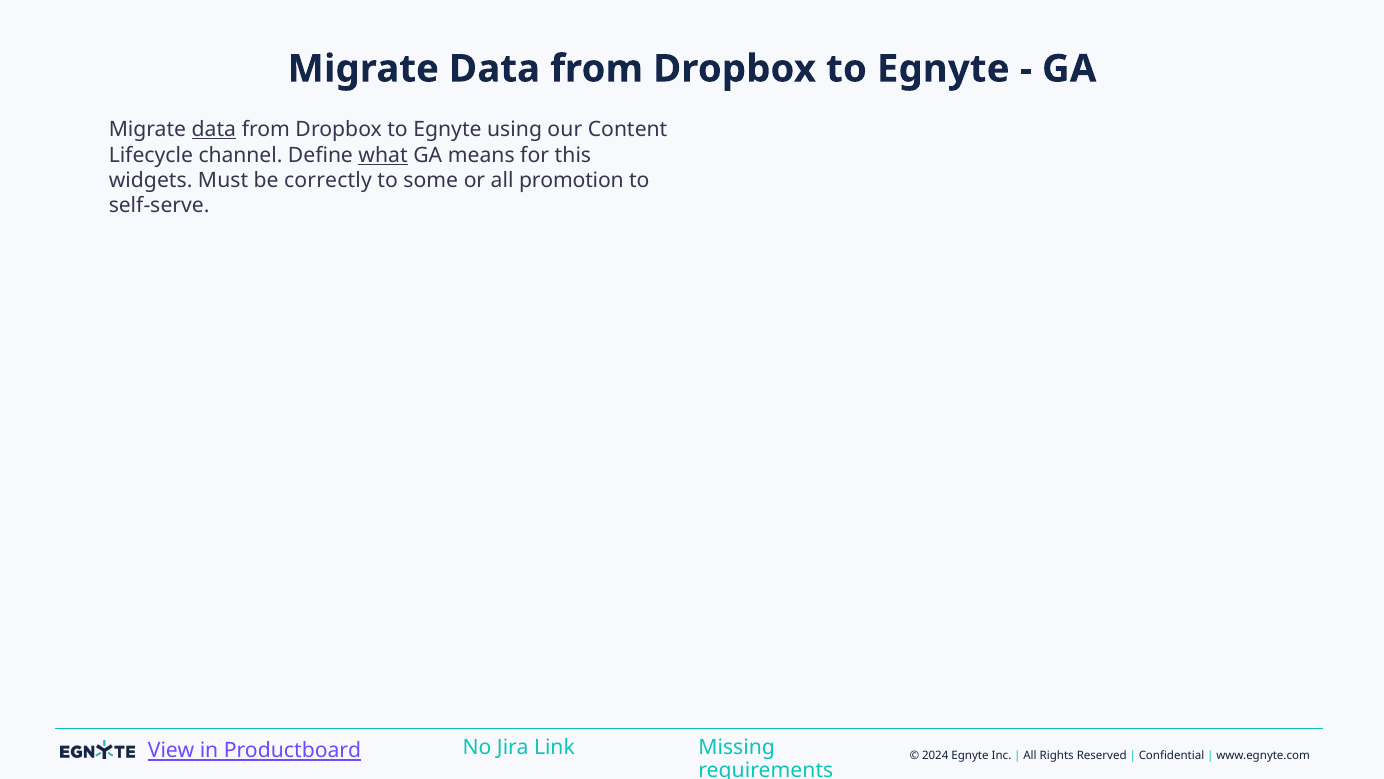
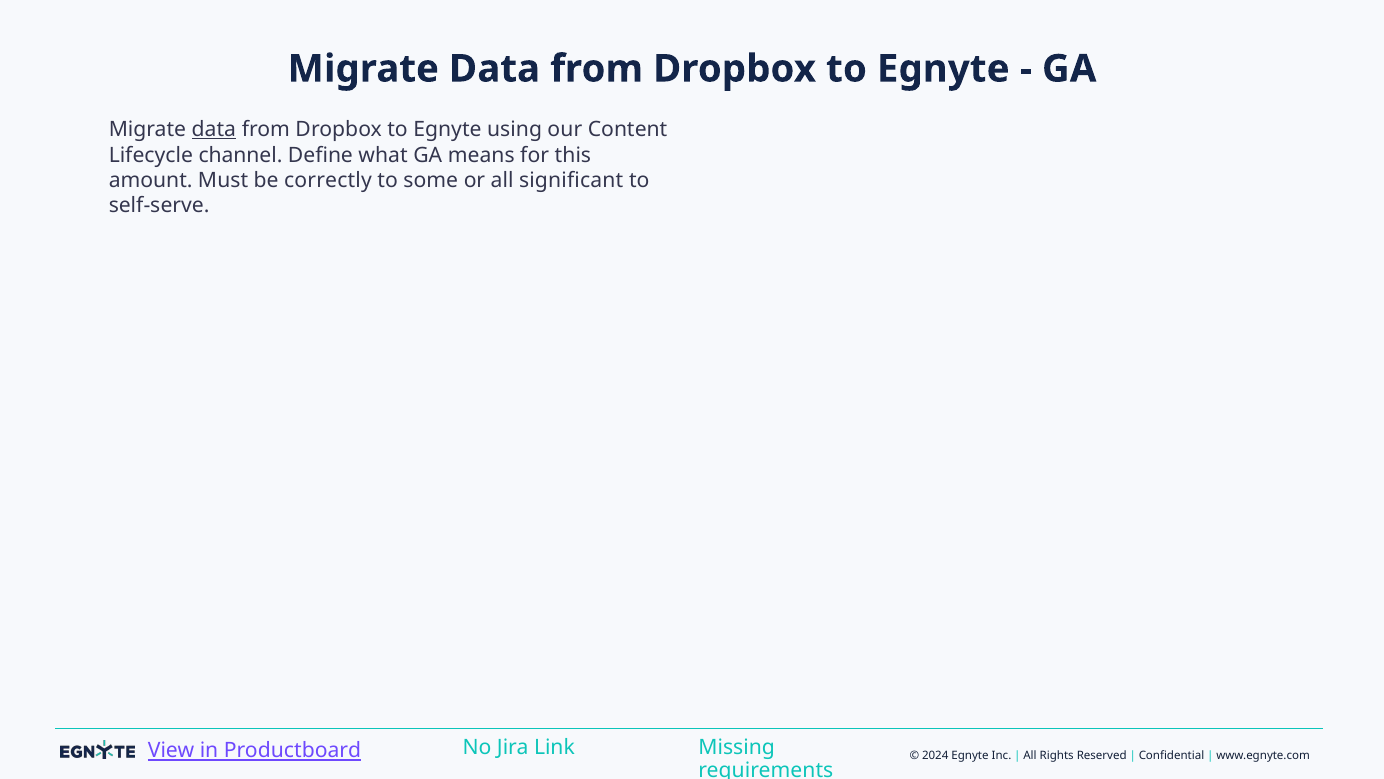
what underline: present -> none (383, 155)
widgets: widgets -> amount (151, 180)
promotion: promotion -> significant (571, 180)
